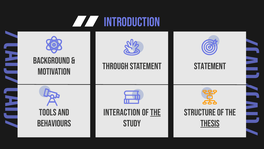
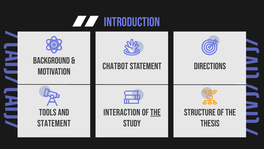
Through: Through -> Chatbot (115, 66)
statement: statement -> directions (210, 66)
behaviours: behaviours -> statement (54, 123)
thesis underline: present -> none (210, 123)
